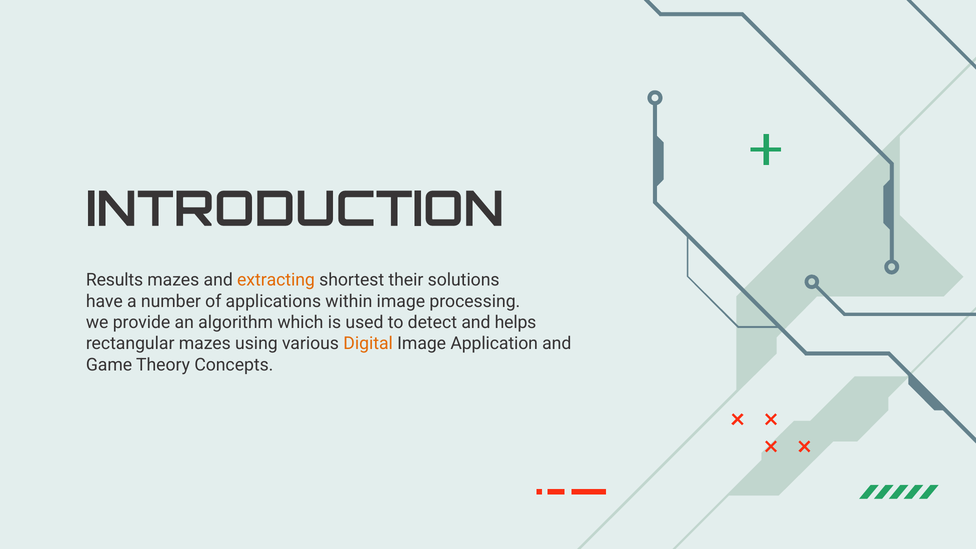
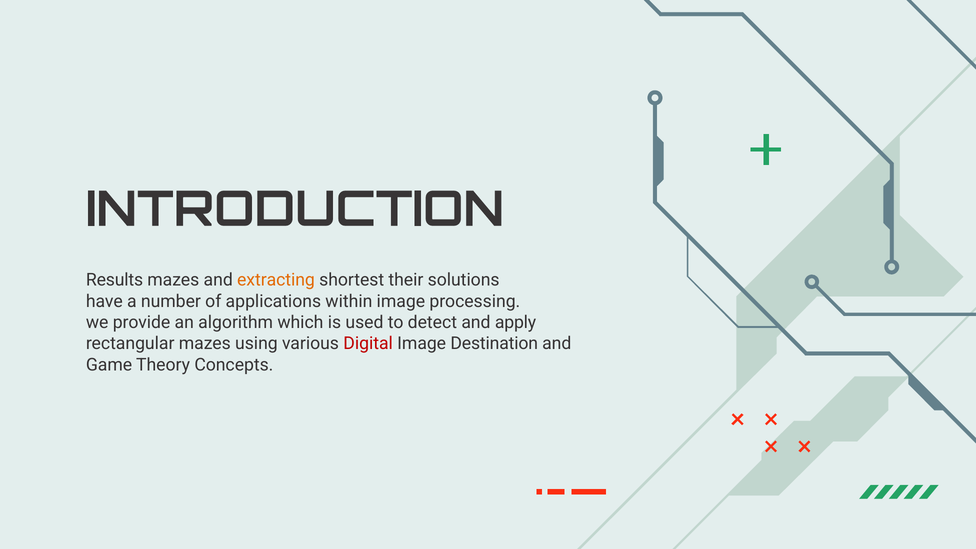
helps: helps -> apply (516, 322)
Digital colour: orange -> red (368, 344)
Application: Application -> Destination (494, 344)
